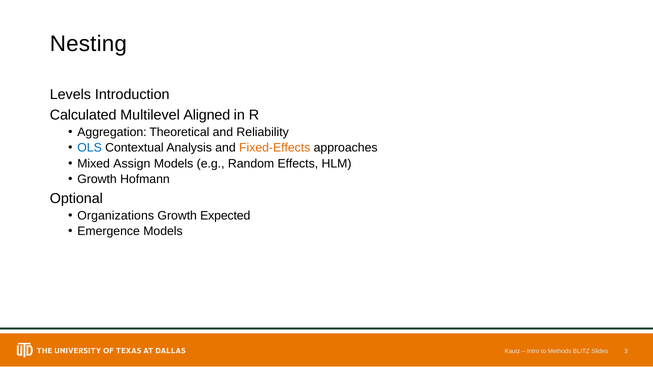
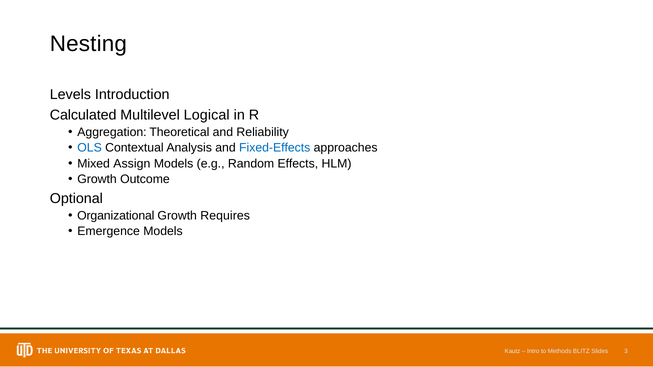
Aligned: Aligned -> Logical (207, 115)
Fixed-Effects colour: orange -> blue (275, 148)
Hofmann: Hofmann -> Outcome (145, 179)
Organizations: Organizations -> Organizational (116, 216)
Expected: Expected -> Requires (225, 216)
